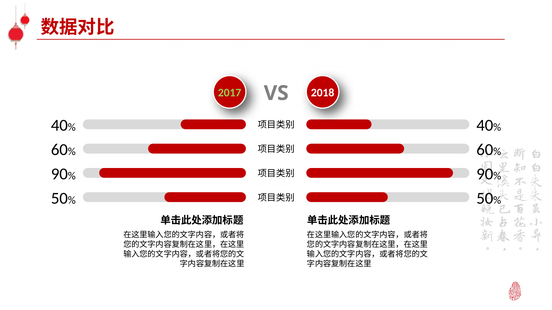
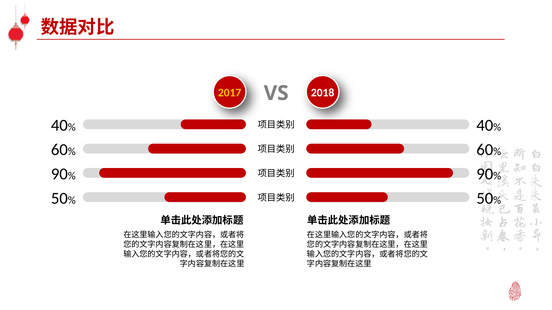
2017 colour: light green -> yellow (230, 93)
